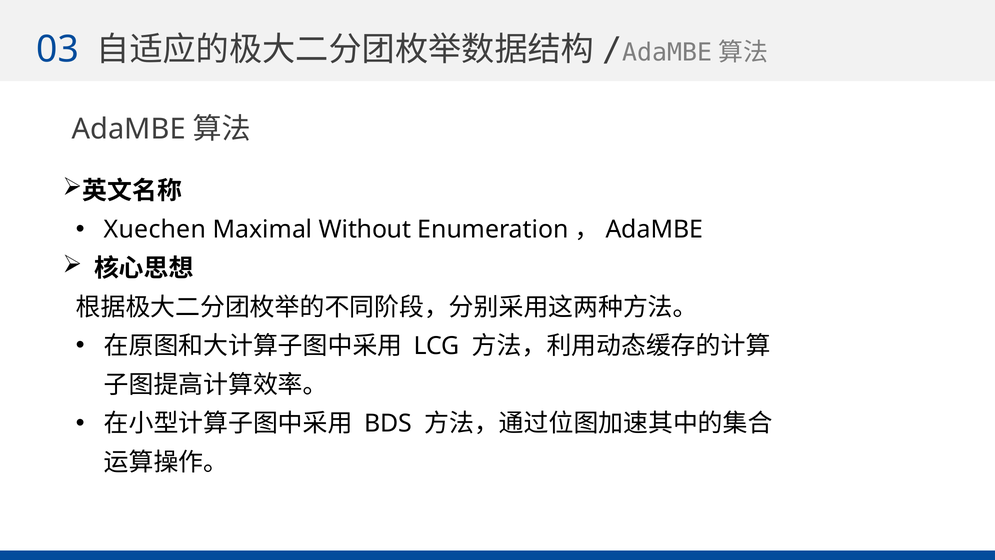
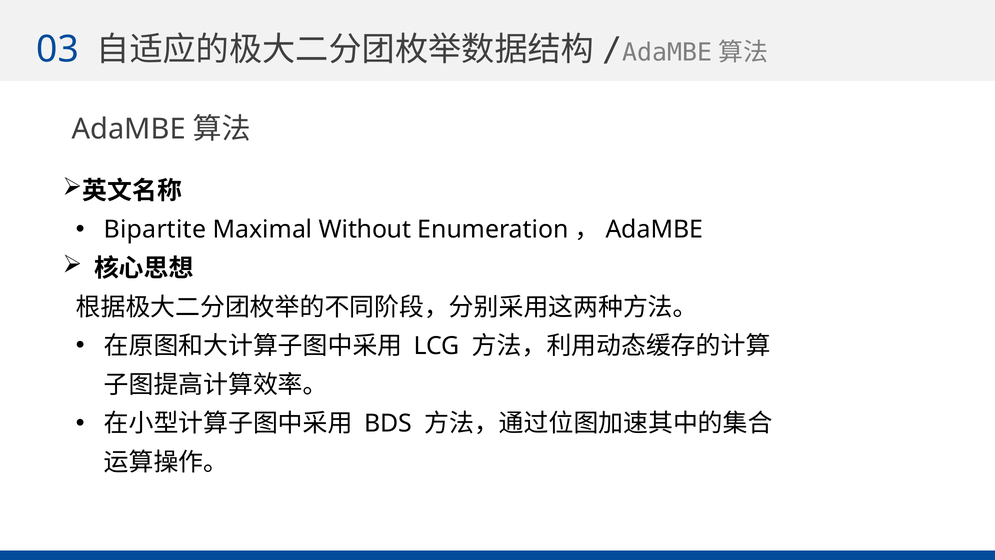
Xuechen: Xuechen -> Bipartite (155, 230)
